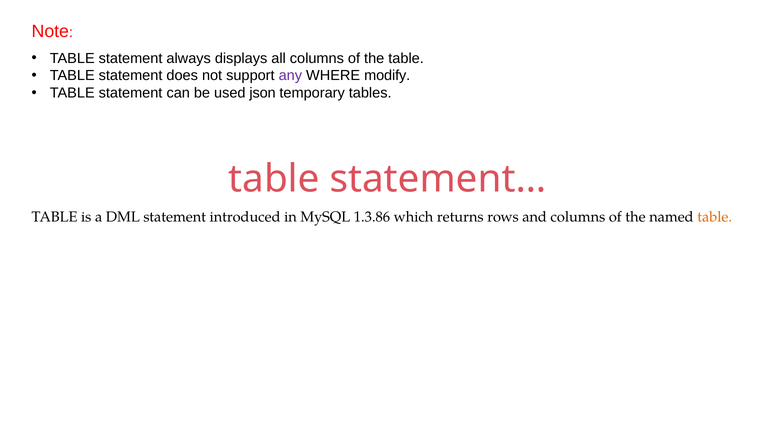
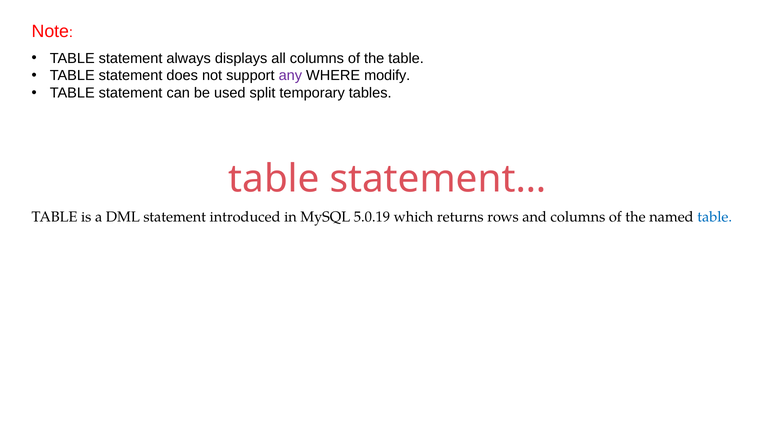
json: json -> split (262, 93)
1.3.86: 1.3.86 -> 5.0.19 (372, 217)
table colour: orange -> blue (715, 217)
